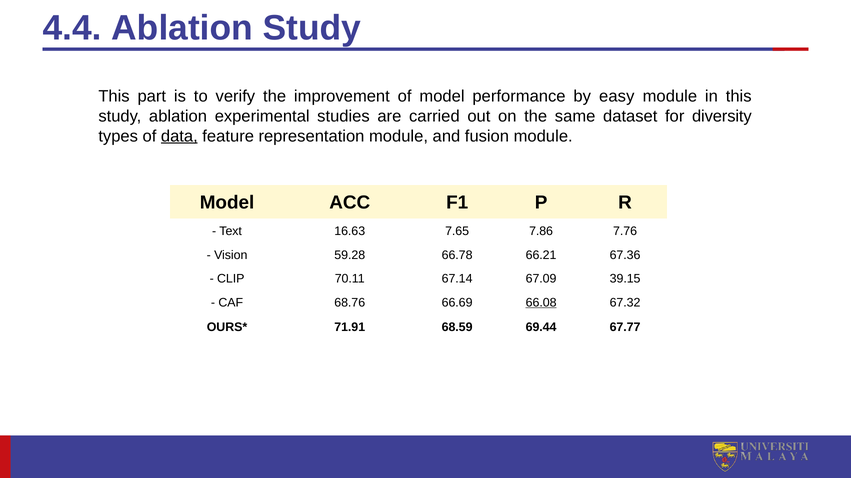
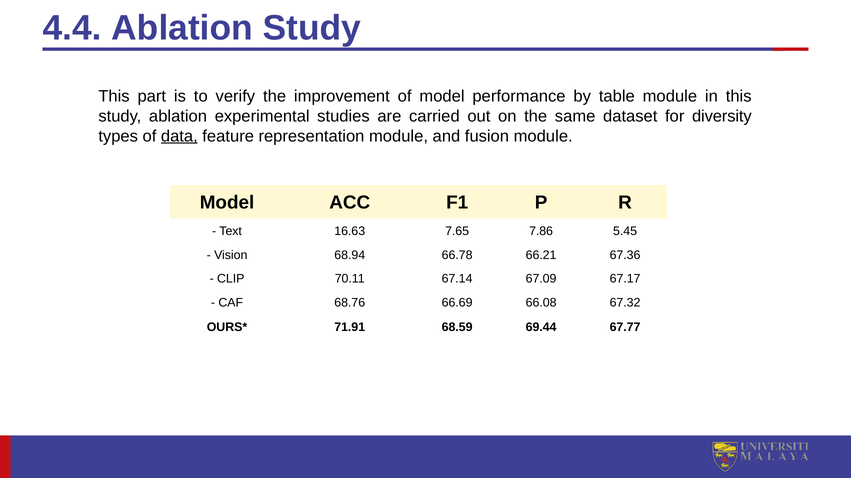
easy: easy -> table (617, 97)
7.76: 7.76 -> 5.45 (625, 231)
59.28: 59.28 -> 68.94 (350, 255)
39.15: 39.15 -> 67.17 (625, 279)
66.08 underline: present -> none (541, 303)
